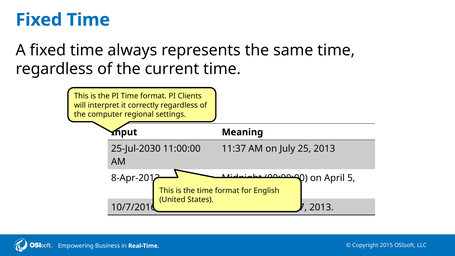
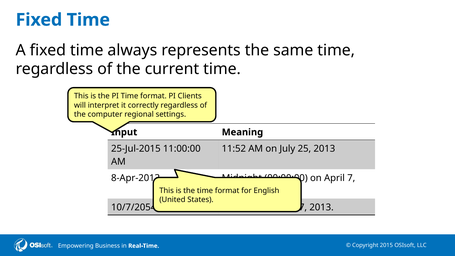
25-Jul-2030: 25-Jul-2030 -> 25-Jul-2015 (136, 149)
11:37: 11:37 -> 11:52 (234, 149)
April 5: 5 -> 7 (351, 178)
10/7/2016: 10/7/2016 -> 10/7/2054 (134, 207)
